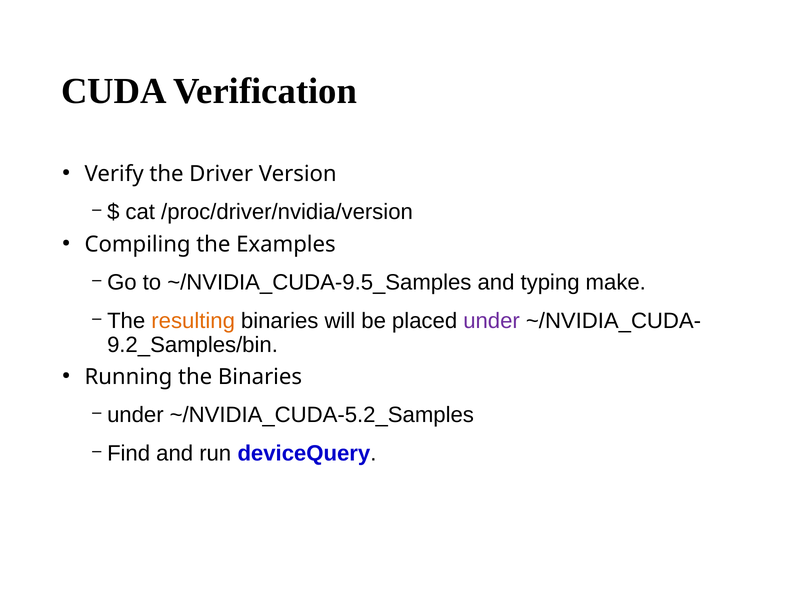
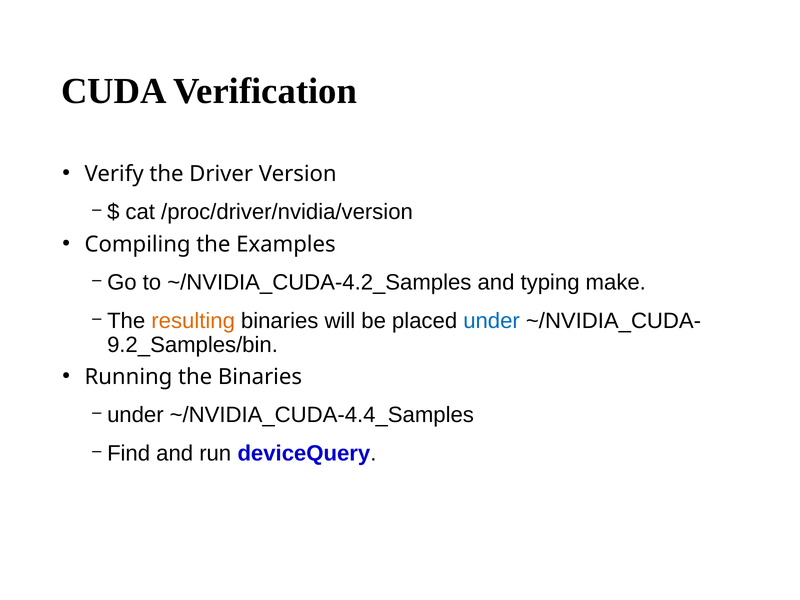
~/NVIDIA_CUDA-9.5_Samples: ~/NVIDIA_CUDA-9.5_Samples -> ~/NVIDIA_CUDA-4.2_Samples (319, 283)
under colour: purple -> blue (492, 321)
~/NVIDIA_CUDA-5.2_Samples: ~/NVIDIA_CUDA-5.2_Samples -> ~/NVIDIA_CUDA-4.4_Samples (322, 415)
